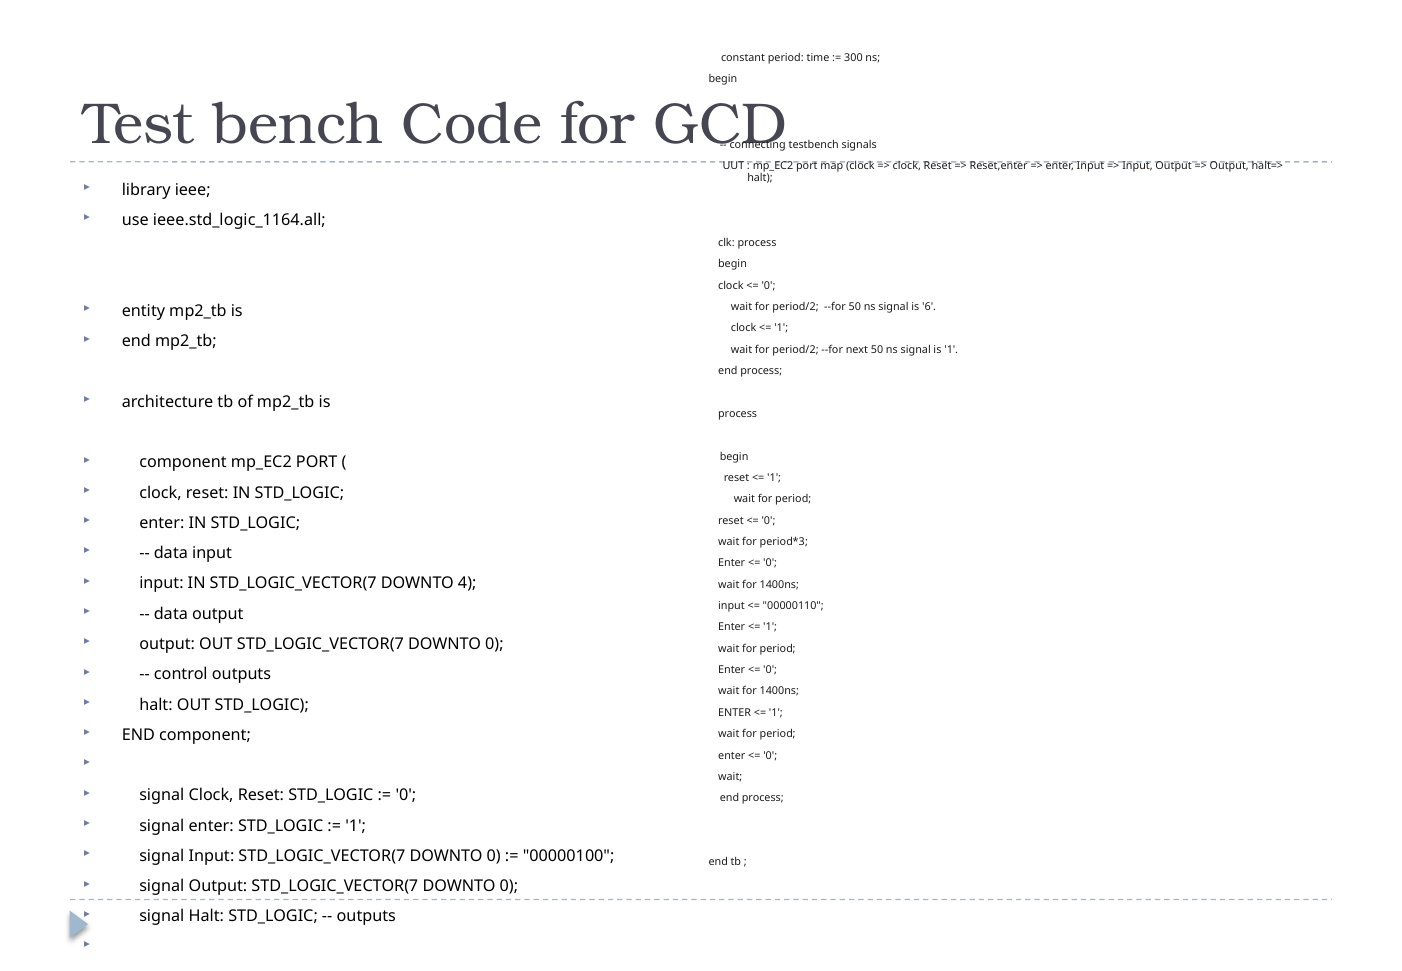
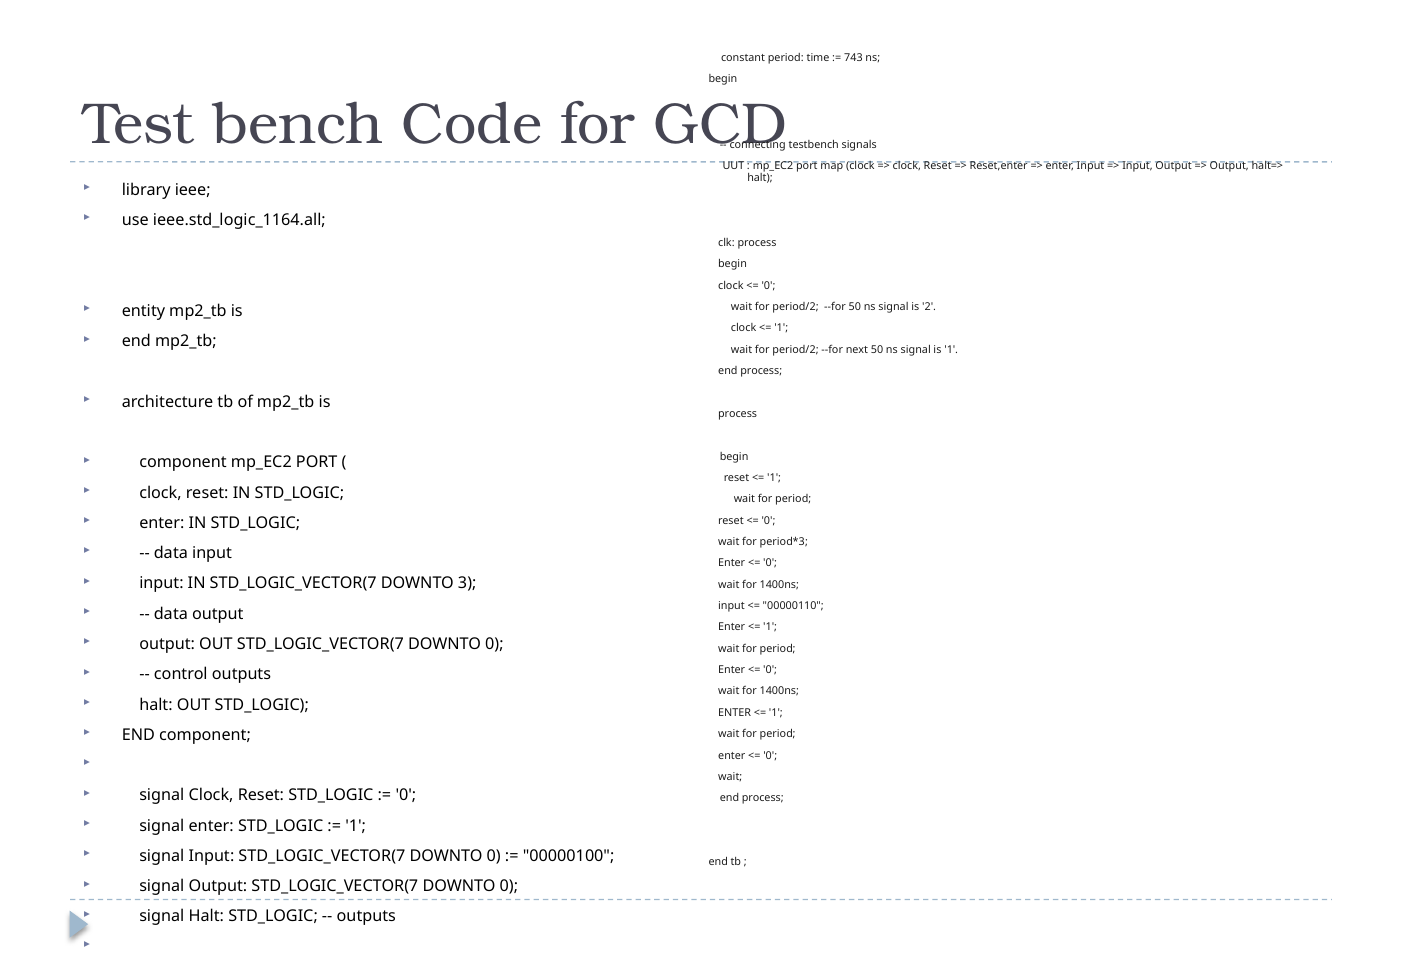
300: 300 -> 743 (853, 58)
6: 6 -> 2 (929, 307)
4: 4 -> 3 (467, 583)
